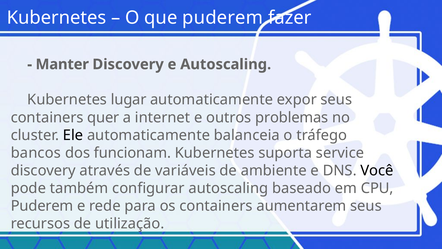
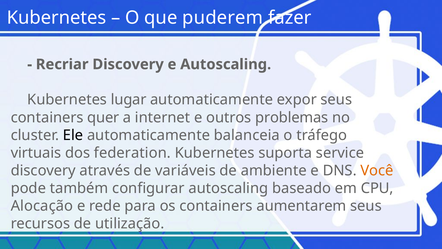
Manter: Manter -> Recriar (62, 64)
bancos: bancos -> virtuais (36, 153)
funcionam: funcionam -> federation (132, 153)
Você colour: black -> orange (377, 170)
Puderem: Puderem -> Alocação (42, 206)
